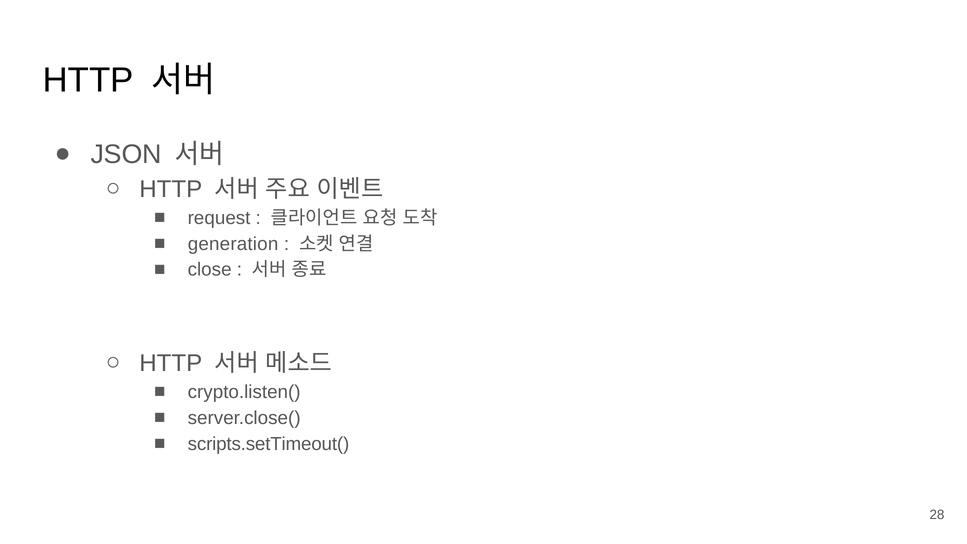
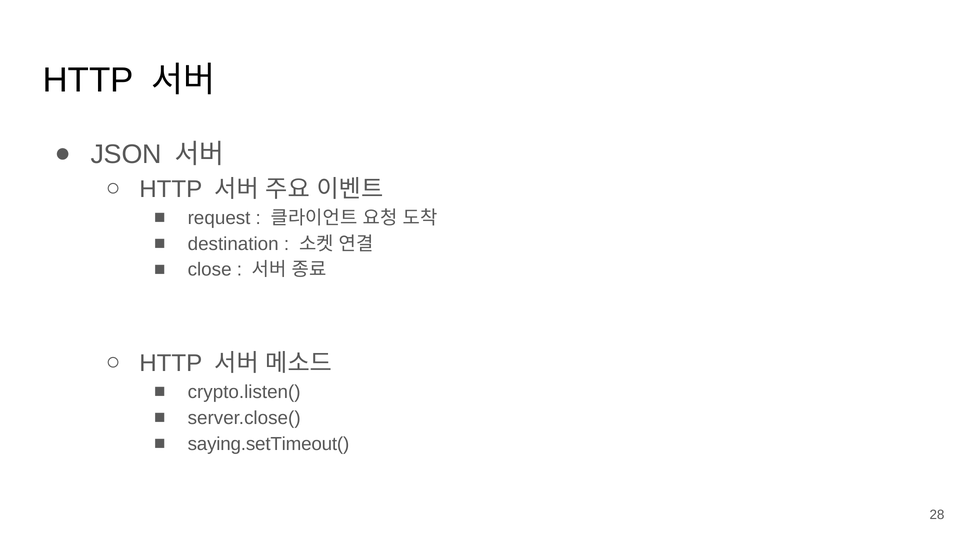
generation: generation -> destination (233, 244)
scripts.setTimeout(: scripts.setTimeout( -> saying.setTimeout( (268, 444)
